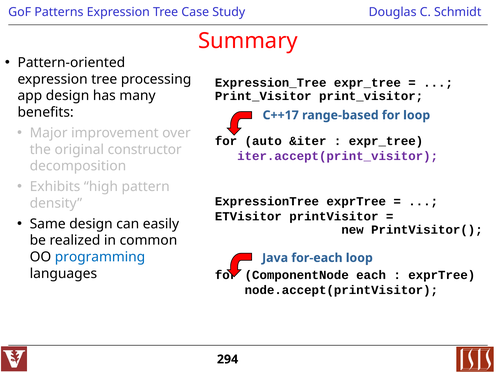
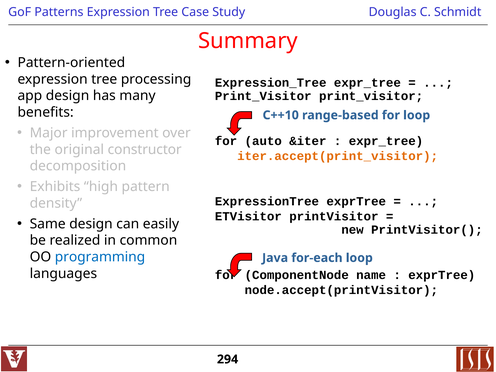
C++17: C++17 -> C++10 (281, 115)
iter.accept(print_visitor colour: purple -> orange (338, 156)
each: each -> name (371, 275)
